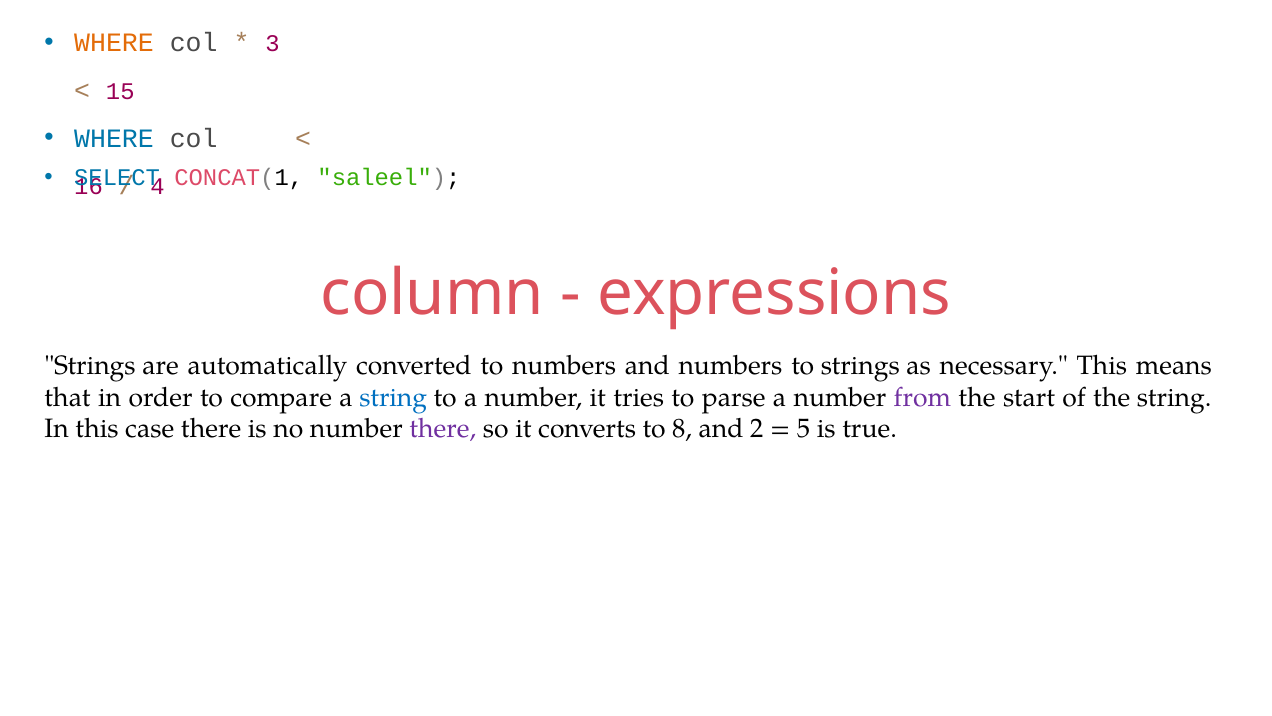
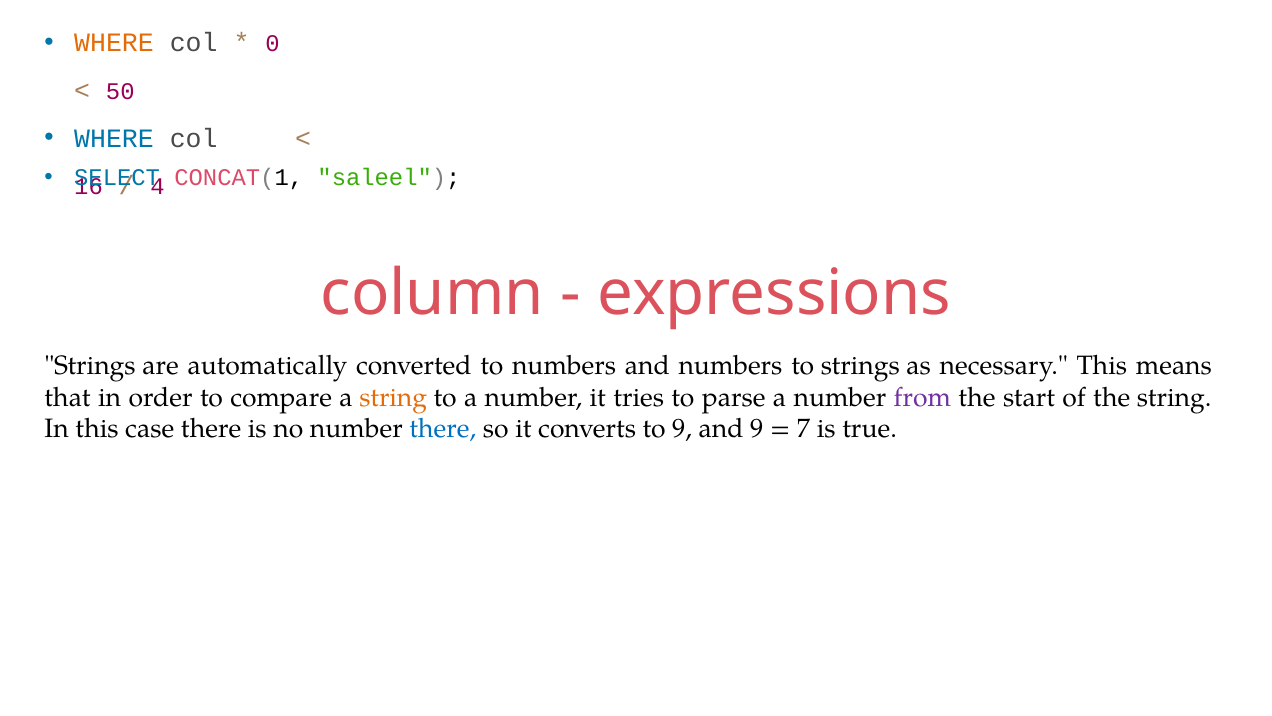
3: 3 -> 0 (272, 44)
15: 15 -> 50 (120, 92)
string colour: blue -> orange (393, 397)
there colour: purple -> blue (443, 429)
to 8: 8 -> 9 (682, 429)
and 2: 2 -> 9 (757, 429)
5: 5 -> 7 (804, 429)
